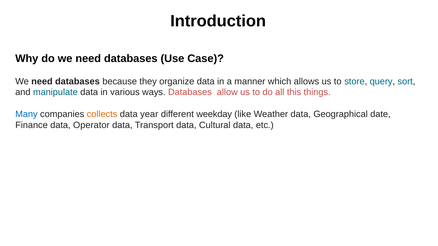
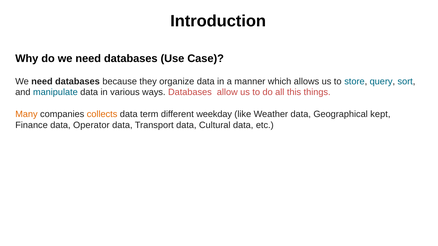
Many colour: blue -> orange (26, 114)
year: year -> term (149, 114)
date: date -> kept (380, 114)
